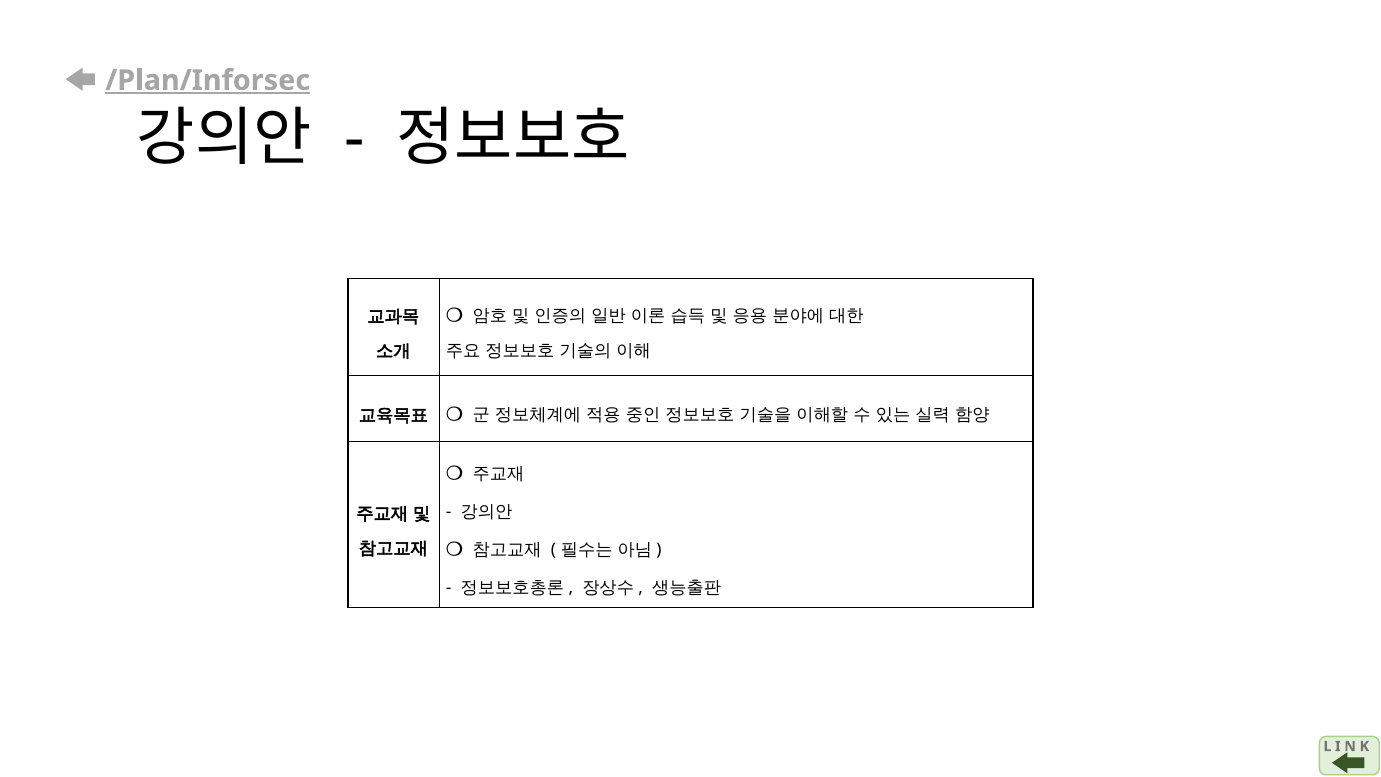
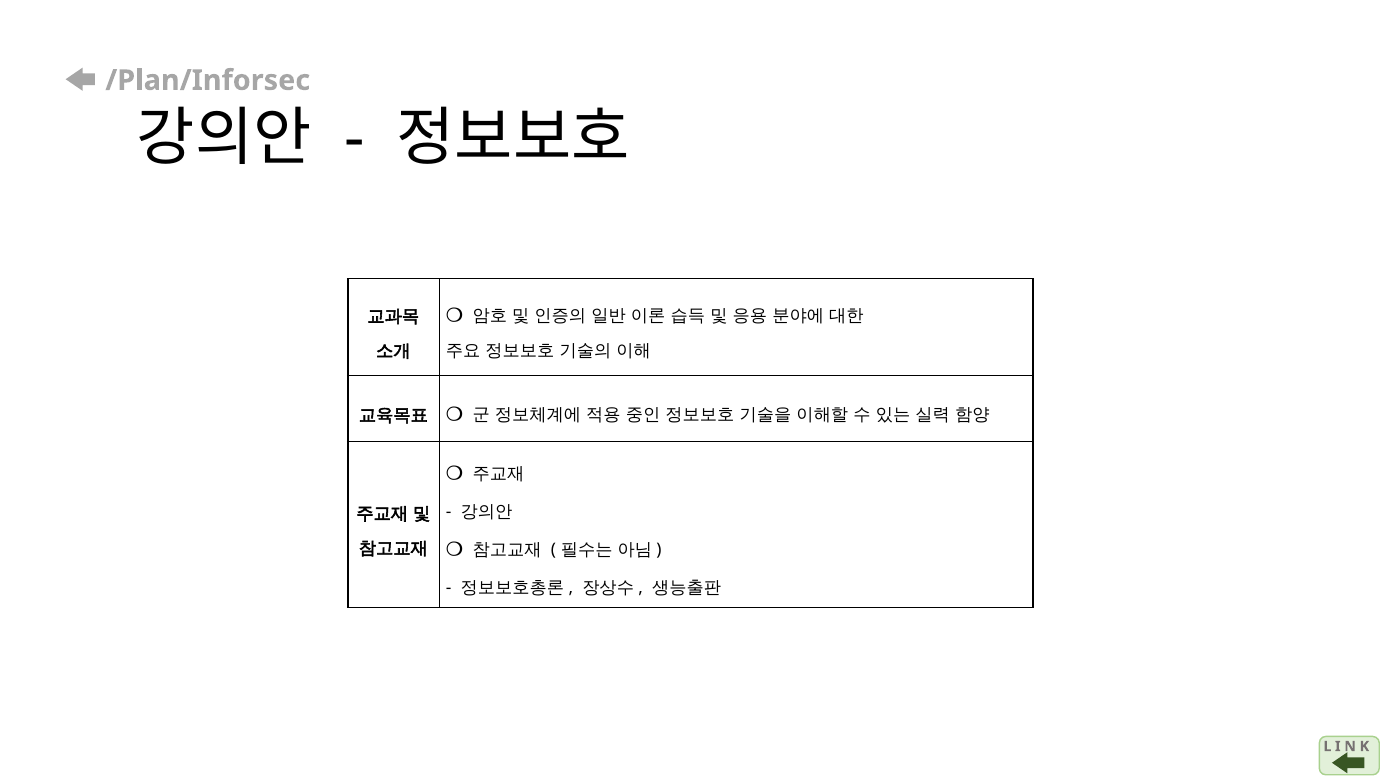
/Plan/Inforsec underline: present -> none (208, 80)
